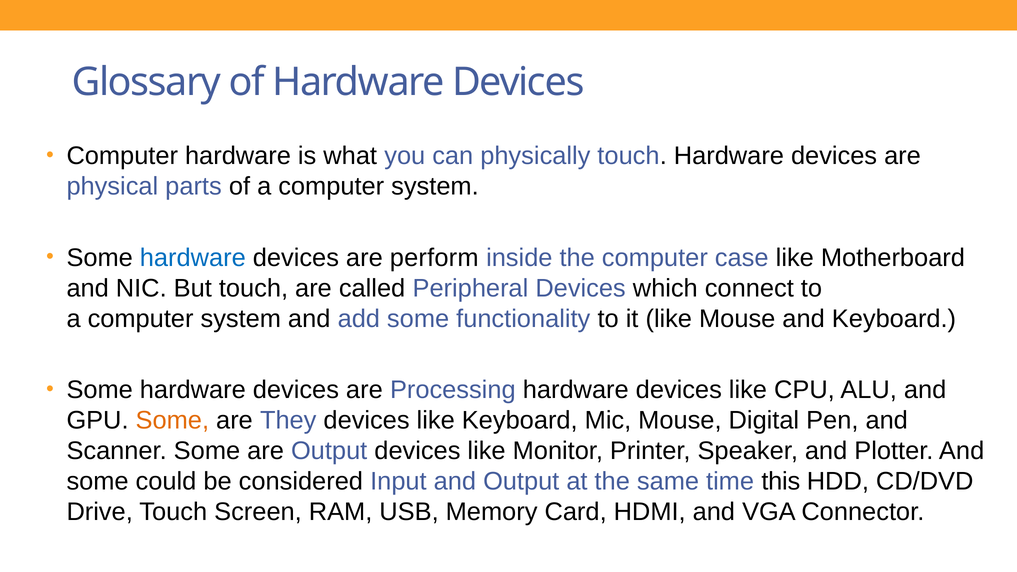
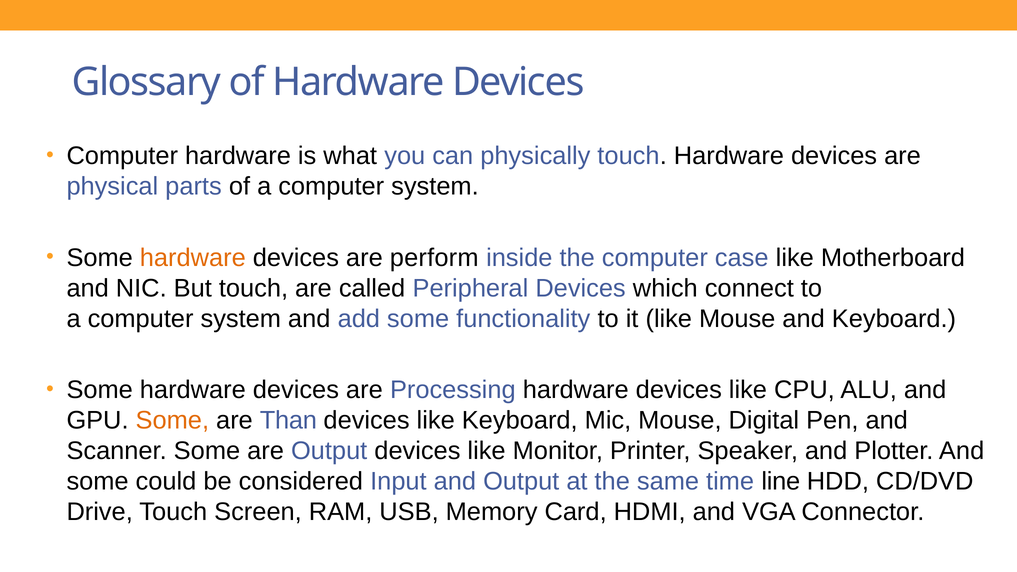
hardware colour: blue -> orange (193, 258)
They: They -> Than (288, 420)
this: this -> line (781, 481)
